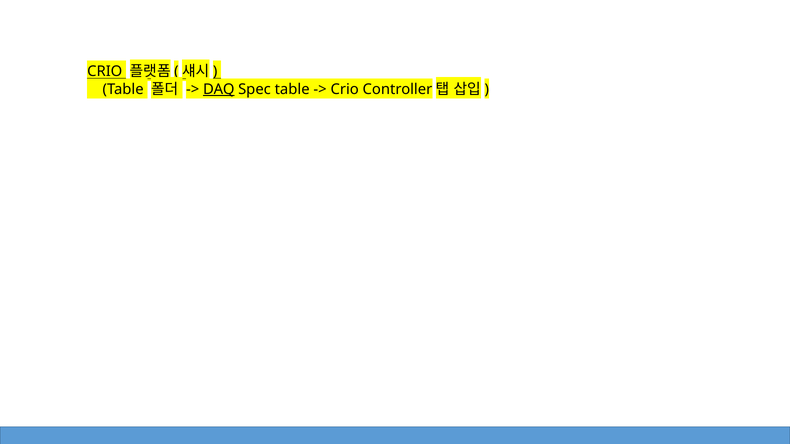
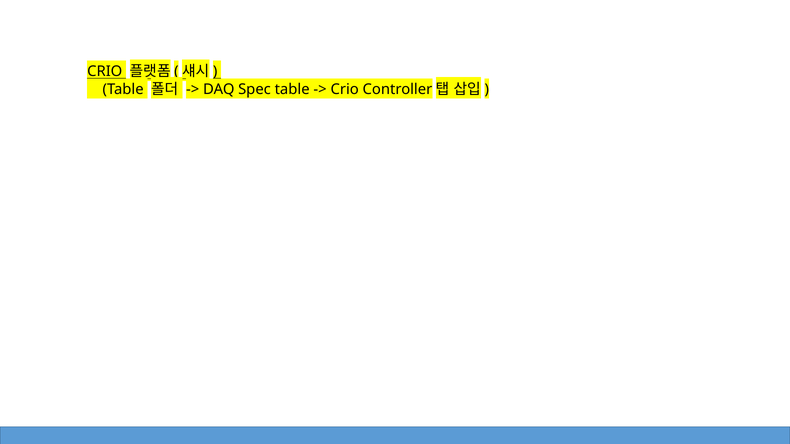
DAQ underline: present -> none (219, 89)
